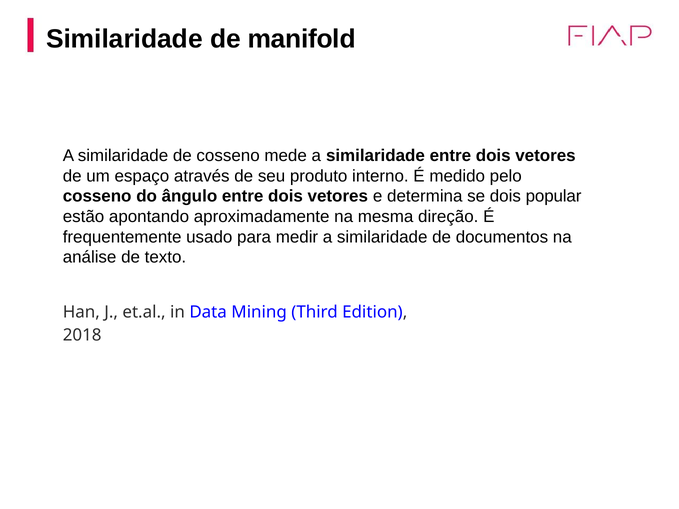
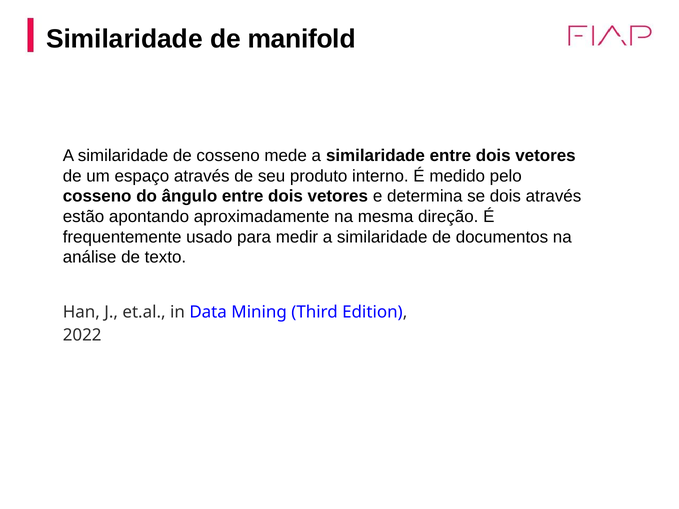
dois popular: popular -> através (553, 196)
2018: 2018 -> 2022 (82, 335)
